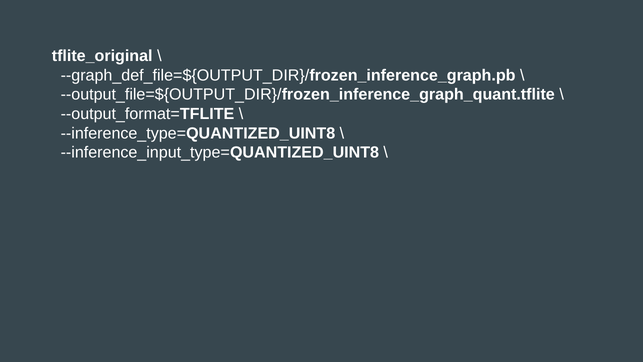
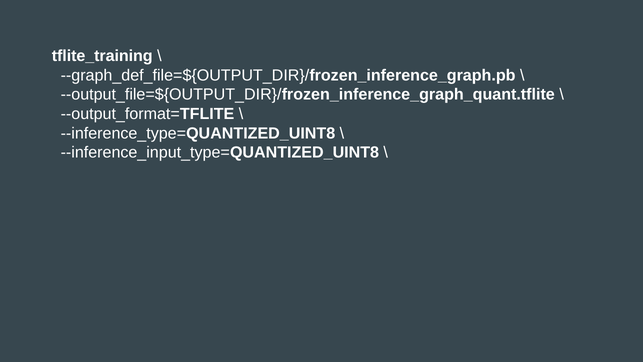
tflite_original: tflite_original -> tflite_training (102, 56)
